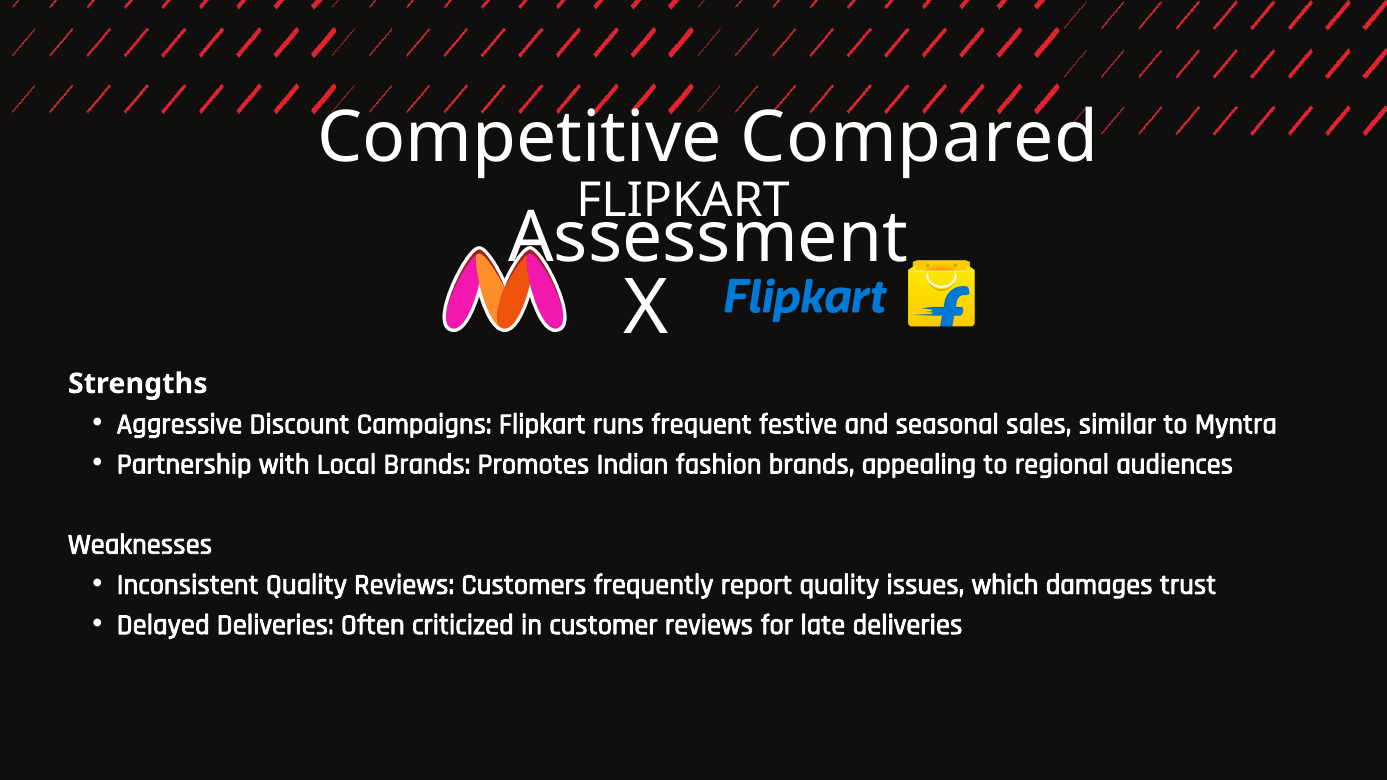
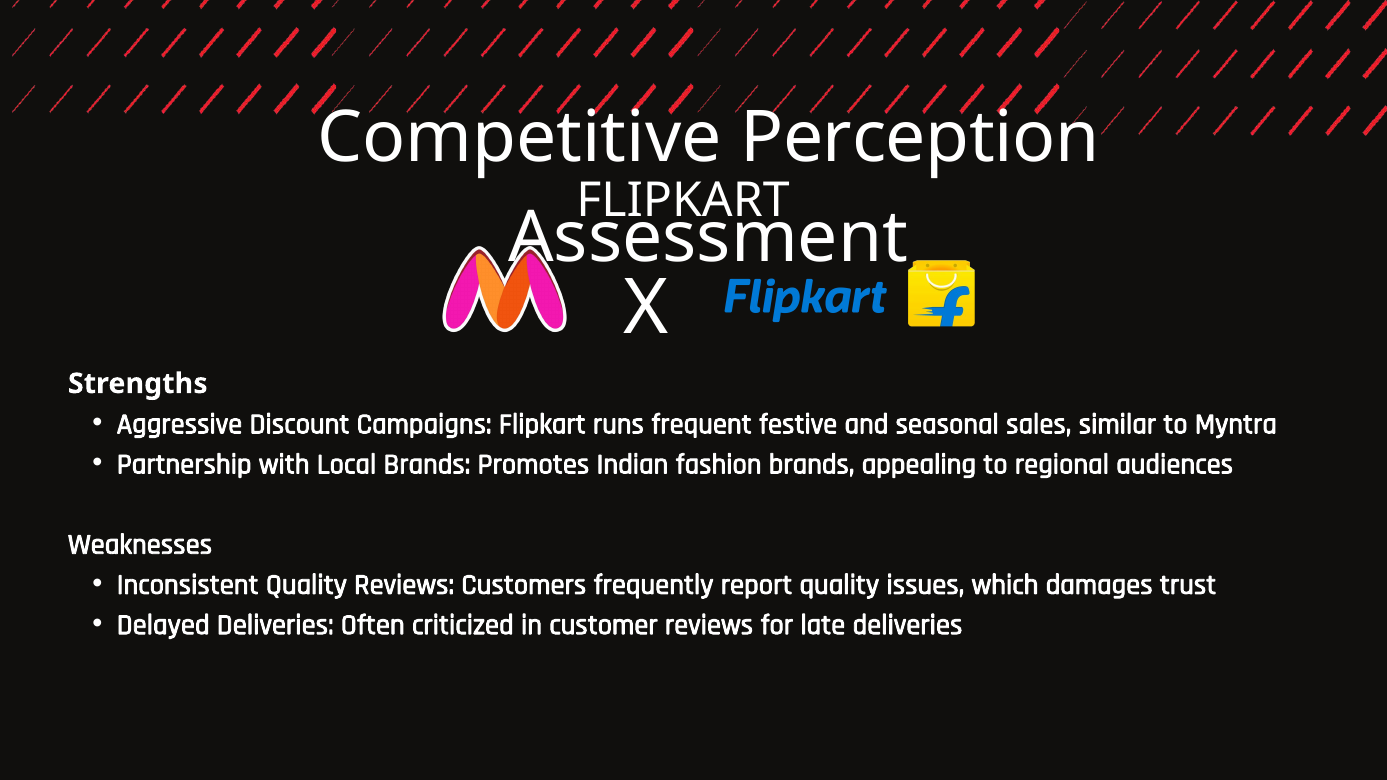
Compared: Compared -> Perception (920, 138)
